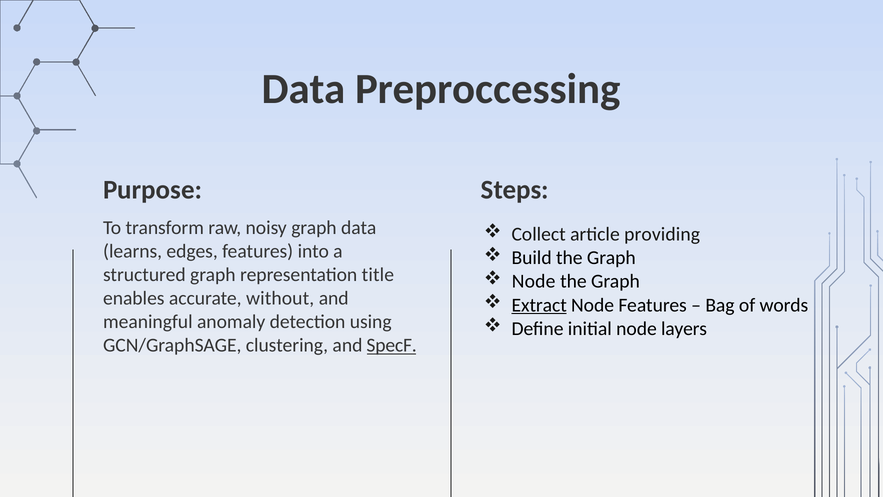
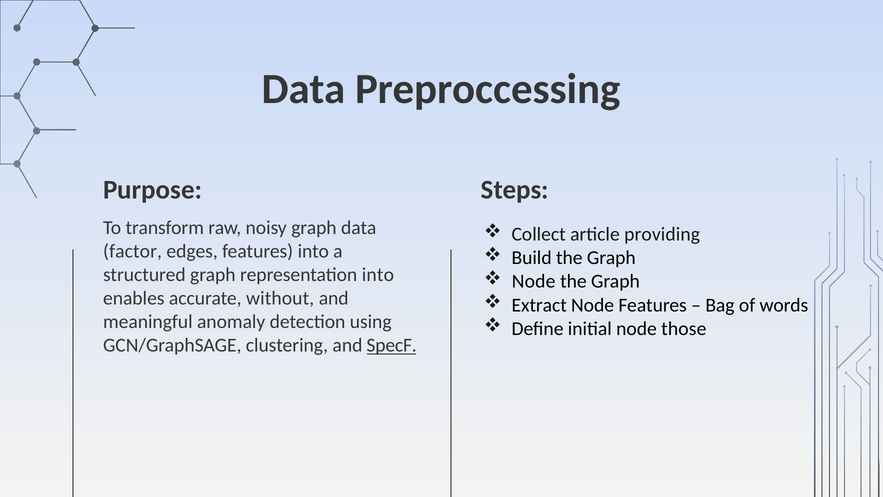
learns: learns -> factor (133, 251)
representation title: title -> into (378, 275)
Extract underline: present -> none (539, 305)
layers: layers -> those (684, 328)
